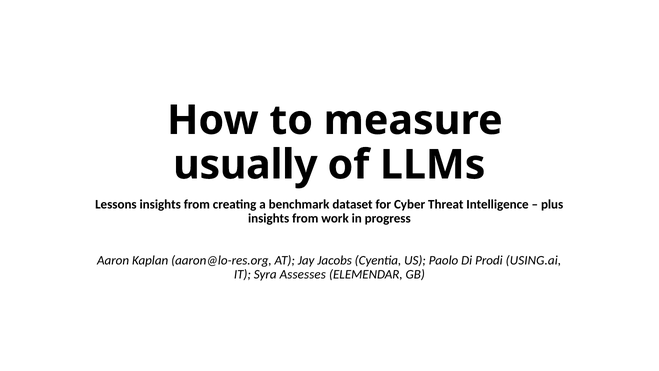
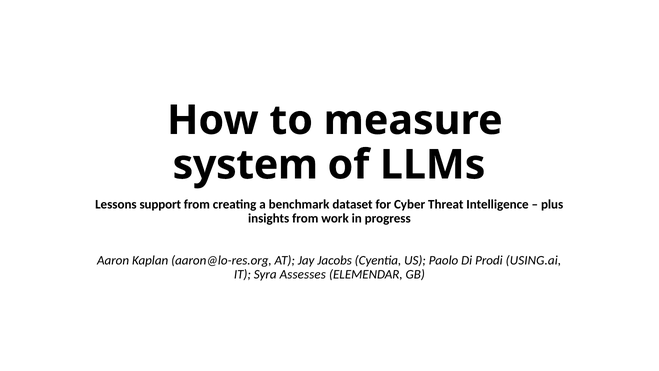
usually: usually -> system (245, 165)
Lessons insights: insights -> support (160, 204)
